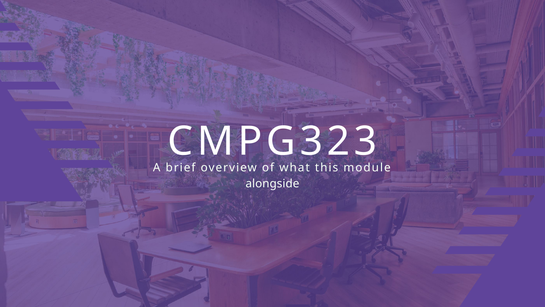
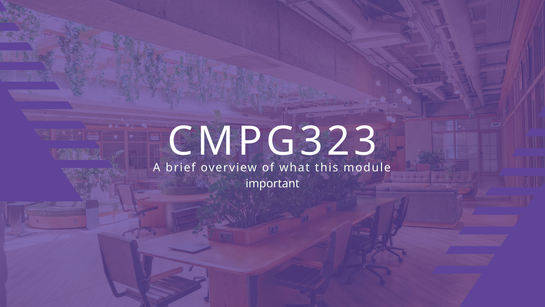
alongside: alongside -> important (273, 183)
